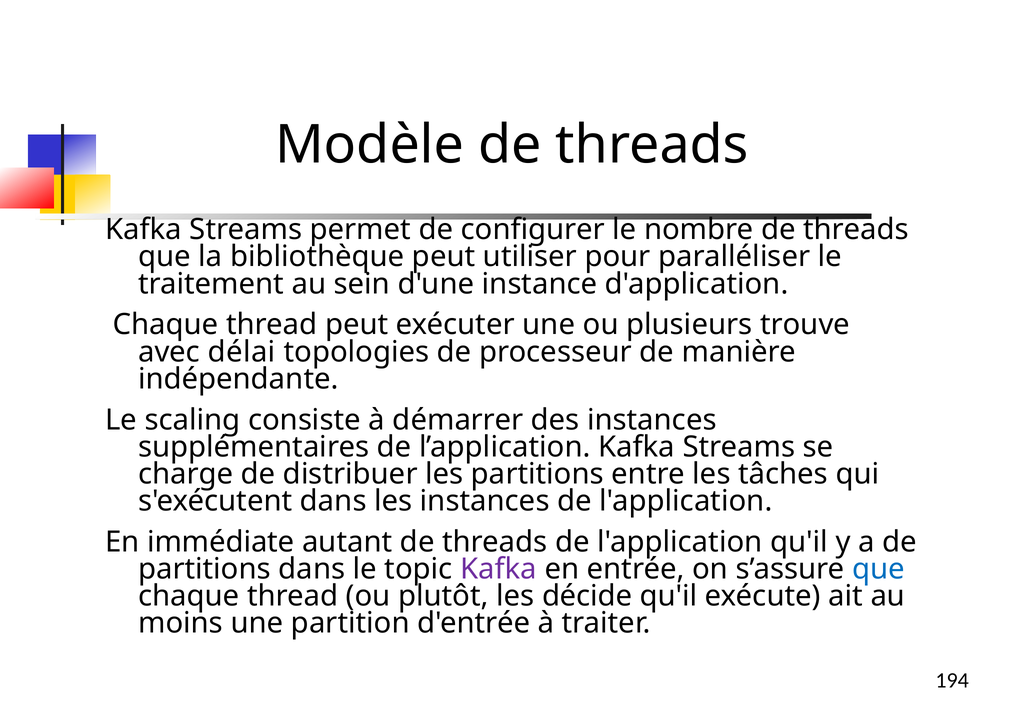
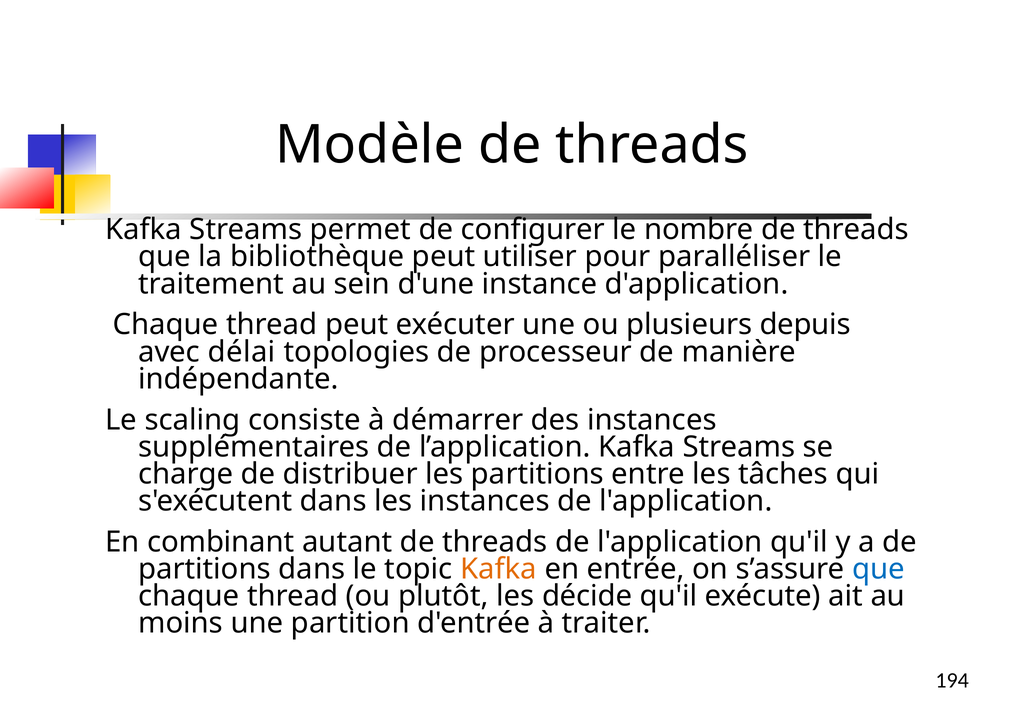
trouve: trouve -> depuis (805, 325)
immédiate: immédiate -> combinant (221, 542)
Kafka colour: purple -> orange (499, 569)
